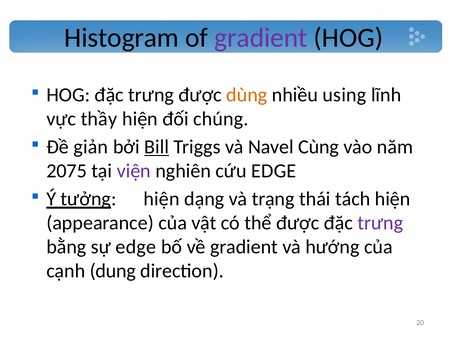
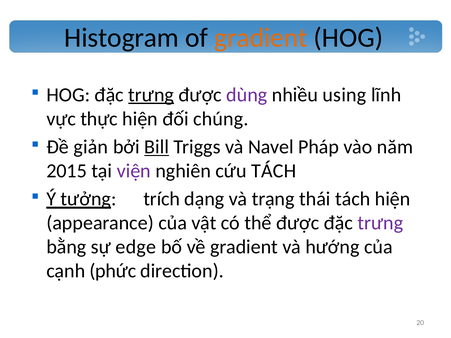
gradient colour: purple -> orange (261, 38)
trưng underline: none -> present (151, 95)
dùng colour: orange -> purple (247, 95)
thầy: thầy -> thực (99, 119)
Cùng: Cùng -> Pháp (319, 147)
2075: 2075 -> 2015 (67, 171)
cứu EDGE: EDGE -> TÁCH (274, 171)
tưởng hiện: hiện -> trích (162, 199)
dung: dung -> phức (113, 271)
